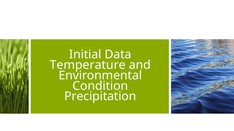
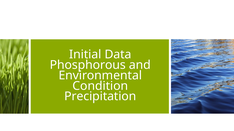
Temperature: Temperature -> Phosphorous (88, 65)
